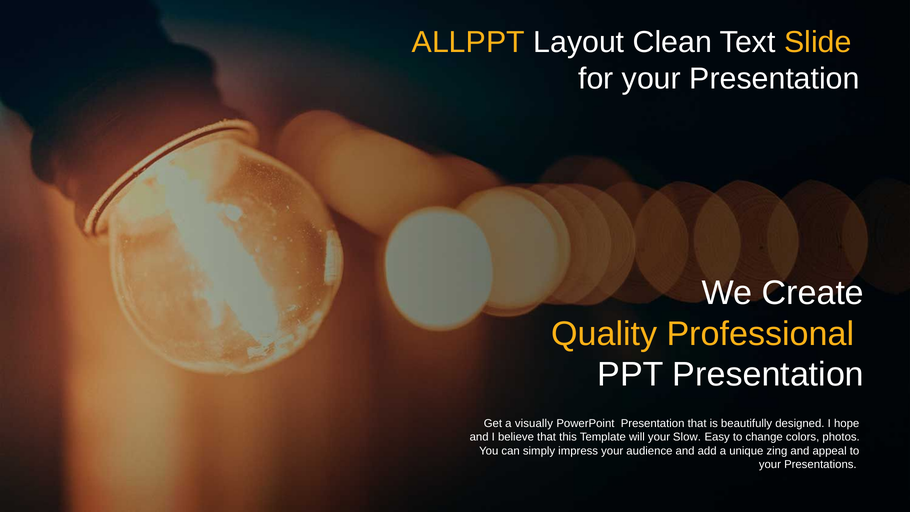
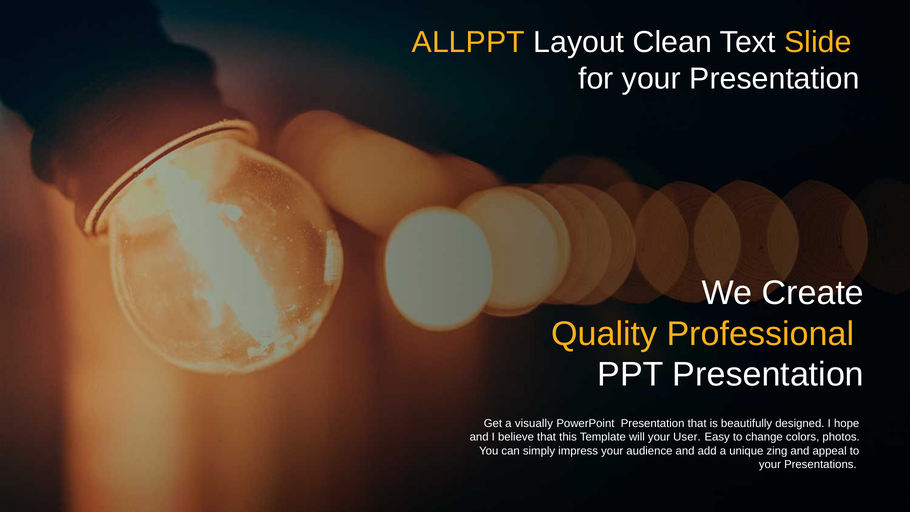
Slow: Slow -> User (687, 437)
